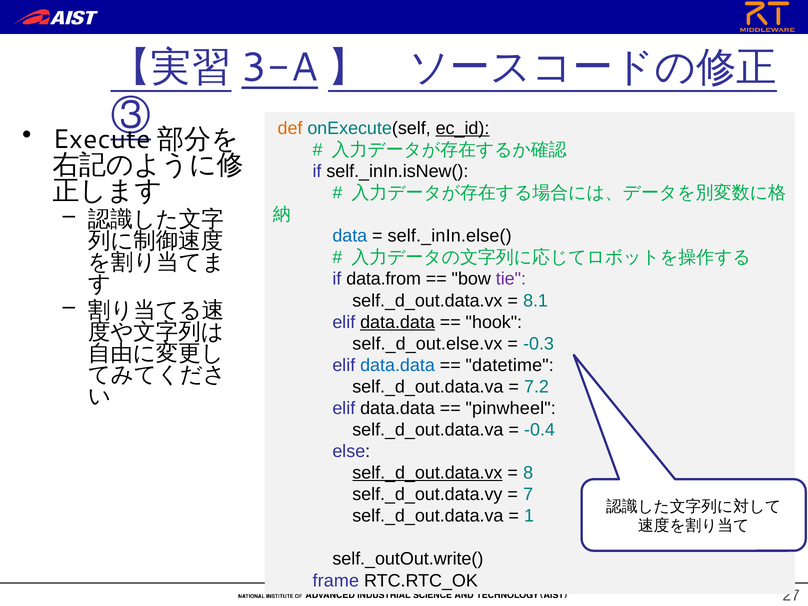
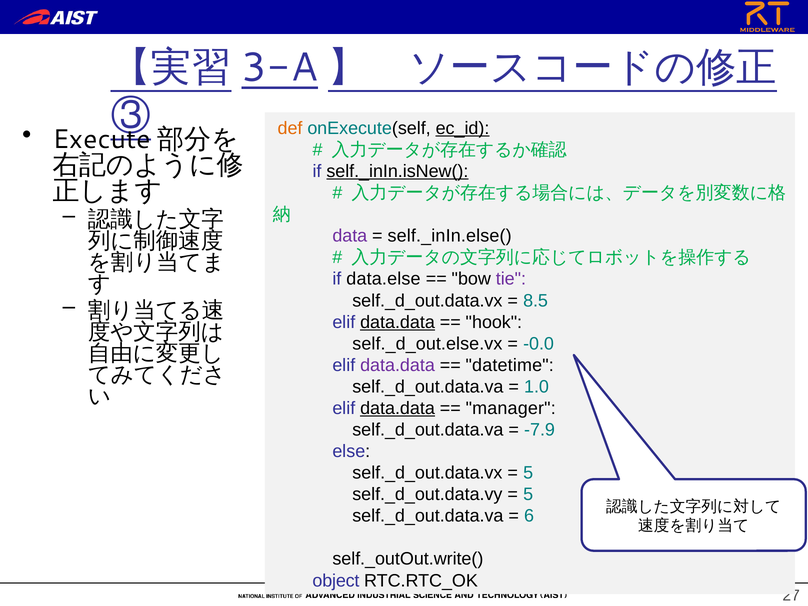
self._inIn.isNew( underline: none -> present (397, 171)
data colour: blue -> purple (350, 236)
data.from: data.from -> data.else (383, 279)
8.1: 8.1 -> 8.5 (536, 301)
-0.3: -0.3 -> -0.0 (539, 344)
data.data colour: blue -> purple (398, 365)
7.2: 7.2 -> 1.0 (536, 387)
data.data underline: none -> present (398, 408)
pinwheel: pinwheel -> manager (511, 408)
-0.4: -0.4 -> -7.9 (540, 430)
self._d_out.data.vx underline: present -> none (427, 473)
8: 8 -> 5 (528, 473)
7: 7 -> 5 (528, 494)
1: 1 -> 6 (529, 516)
frame: frame -> object (336, 581)
